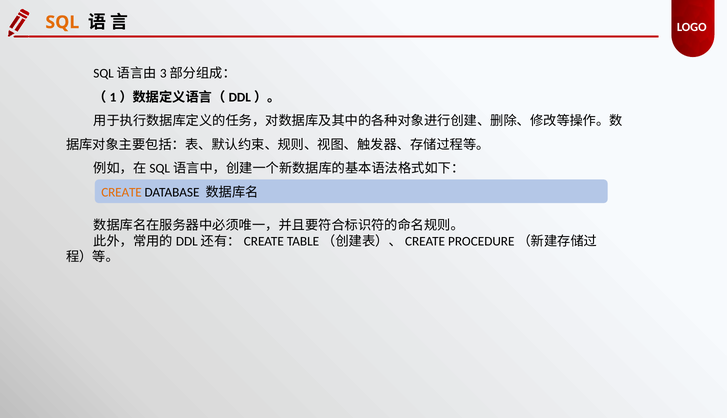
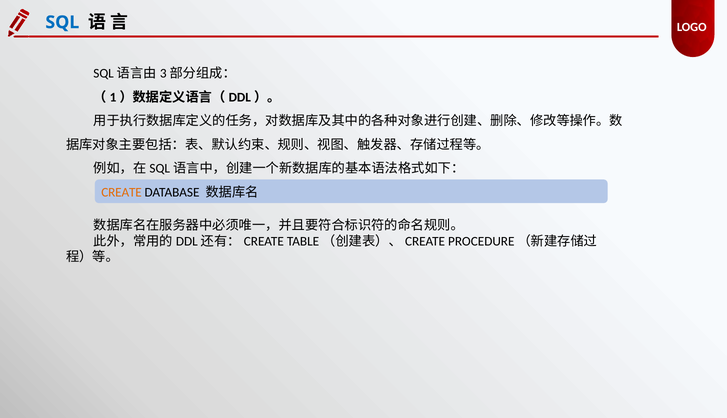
SQL colour: orange -> blue (62, 22)
